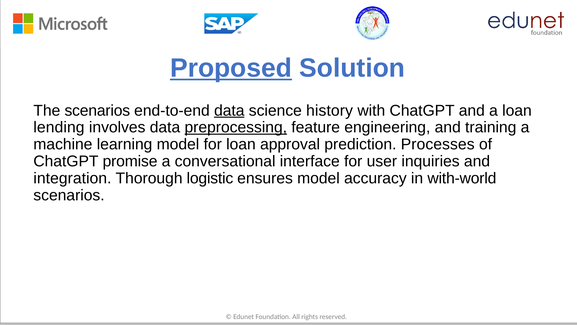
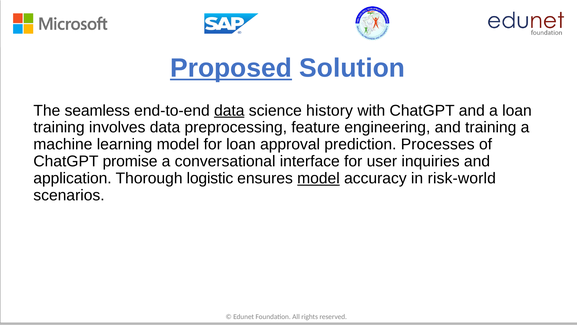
The scenarios: scenarios -> seamless (97, 110)
lending: lending -> training (59, 127)
preprocessing underline: present -> none (236, 127)
integration: integration -> application (73, 178)
model underline: none -> present (318, 178)
with-world: with-world -> risk-world (462, 178)
